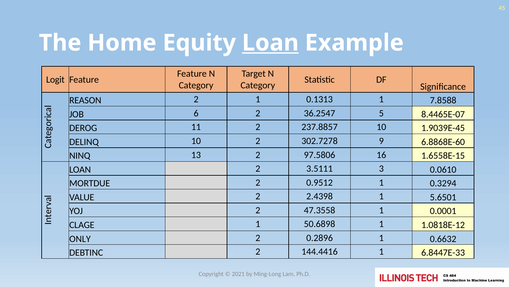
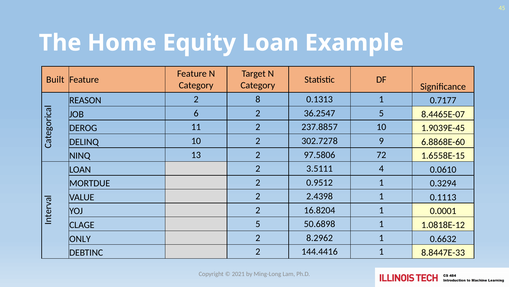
Loan underline: present -> none (270, 43)
Logit: Logit -> Built (55, 79)
2 1: 1 -> 8 (258, 99)
7.8588: 7.8588 -> 0.7177 (443, 100)
16: 16 -> 72 (381, 154)
3: 3 -> 4 (381, 168)
5.6501: 5.6501 -> 0.1113 (443, 197)
47.3558: 47.3558 -> 16.8204 (320, 210)
CLAGE 1: 1 -> 5 (258, 224)
0.2896: 0.2896 -> 8.2962 (320, 237)
6.8447E-33: 6.8447E-33 -> 8.8447E-33 (443, 252)
